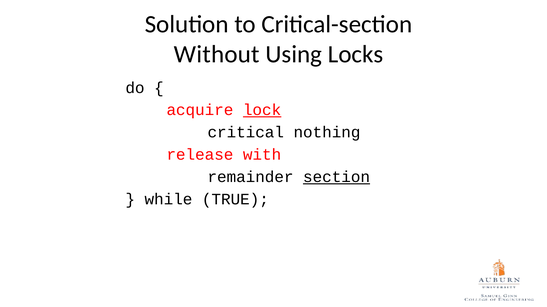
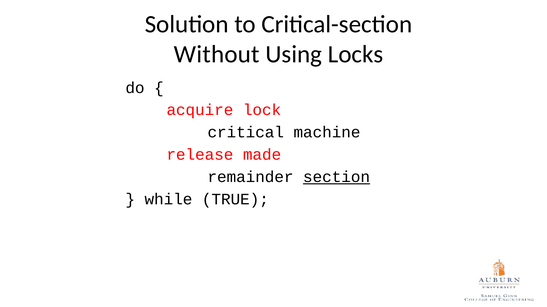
lock underline: present -> none (262, 110)
nothing: nothing -> machine (327, 133)
with: with -> made (262, 155)
